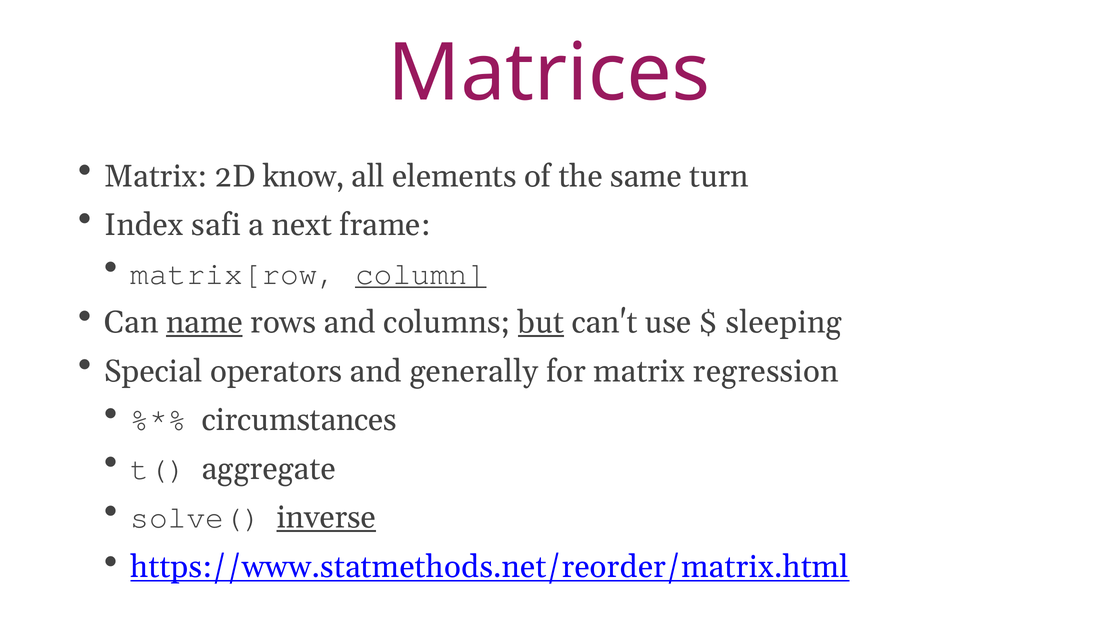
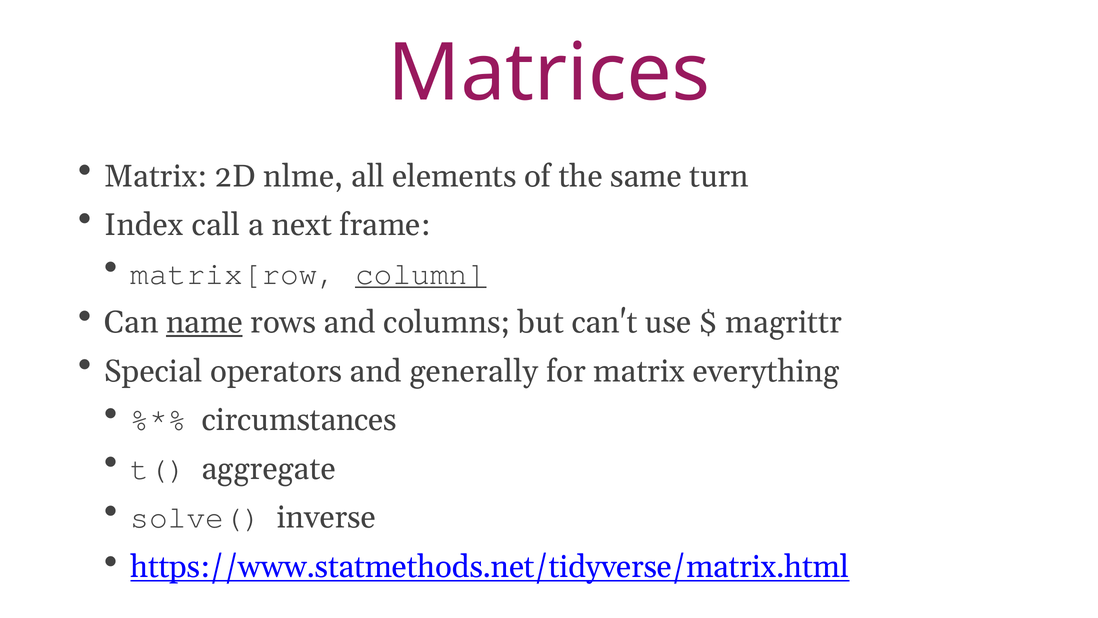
know: know -> nlme (303, 176)
safi: safi -> call (216, 225)
but underline: present -> none (541, 322)
sleeping: sleeping -> magrittr (784, 322)
regression: regression -> everything (766, 371)
inverse underline: present -> none (326, 517)
https://www.statmethods.net/reorder/matrix.html: https://www.statmethods.net/reorder/matrix.html -> https://www.statmethods.net/tidyverse/matrix.html (490, 567)
